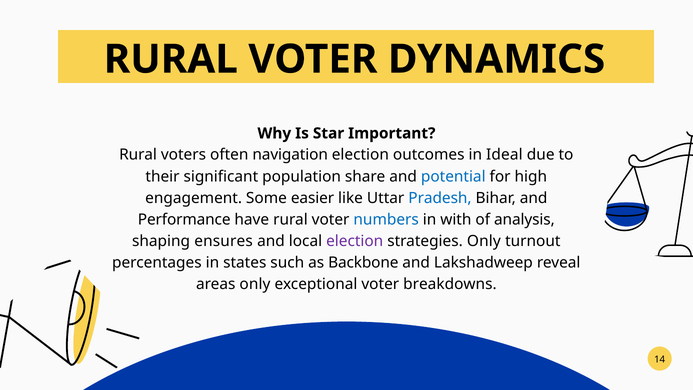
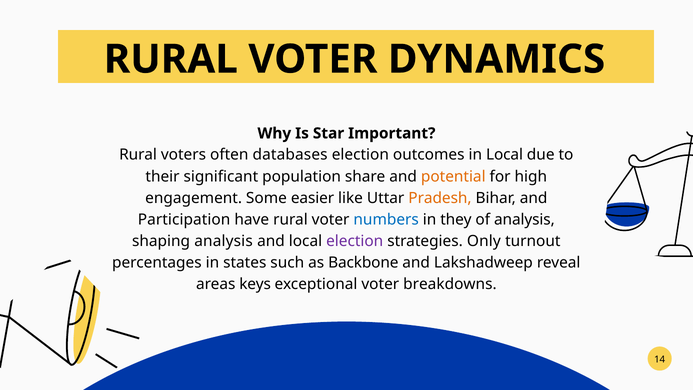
navigation: navigation -> databases (290, 155)
in Ideal: Ideal -> Local (505, 155)
potential colour: blue -> orange (453, 176)
Pradesh colour: blue -> orange (440, 198)
Performance: Performance -> Participation (184, 219)
with: with -> they (456, 219)
shaping ensures: ensures -> analysis (224, 241)
areas only: only -> keys (255, 284)
